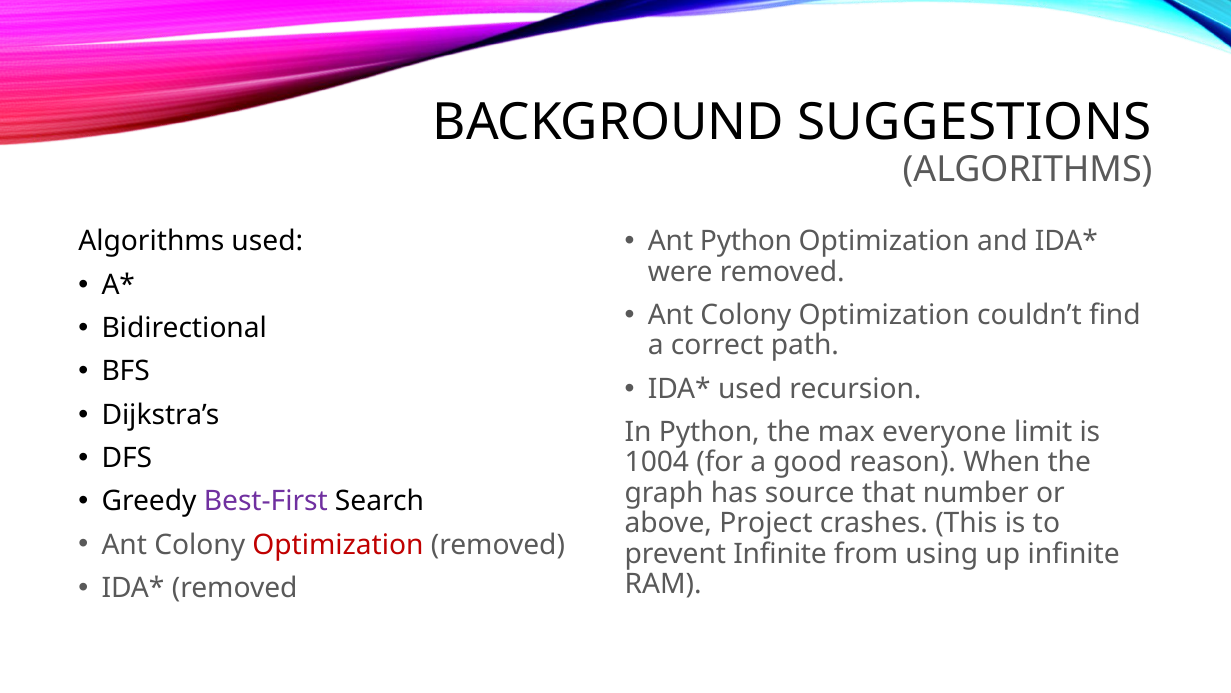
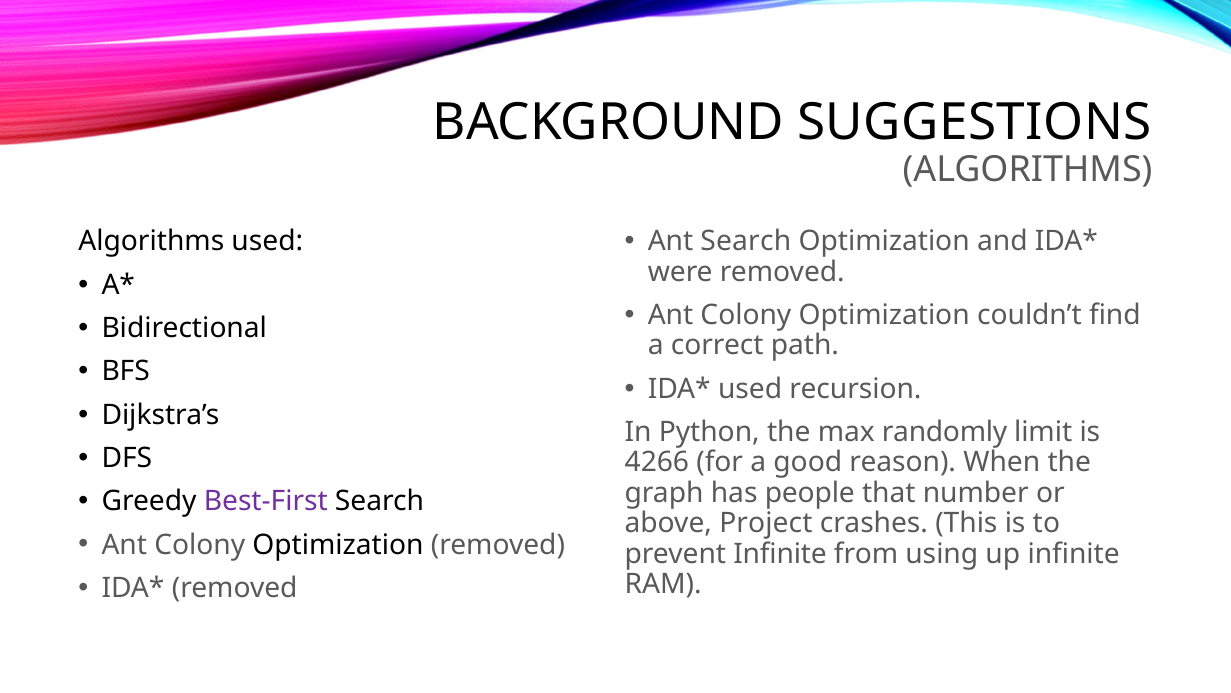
Ant Python: Python -> Search (746, 241)
everyone: everyone -> randomly (945, 432)
1004: 1004 -> 4266 (657, 462)
source: source -> people (810, 493)
Optimization colour: red -> black (338, 544)
